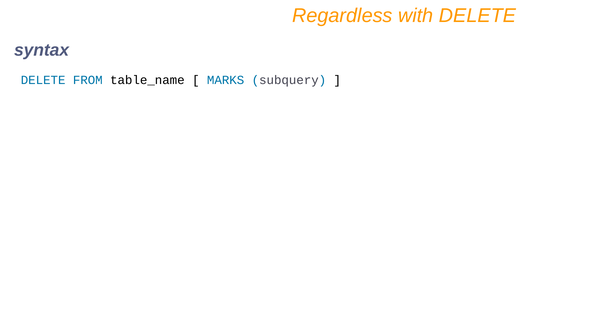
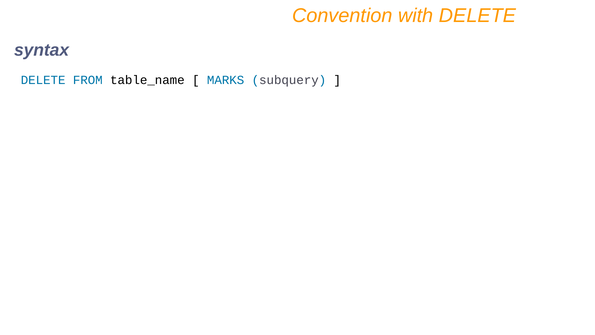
Regardless: Regardless -> Convention (342, 15)
